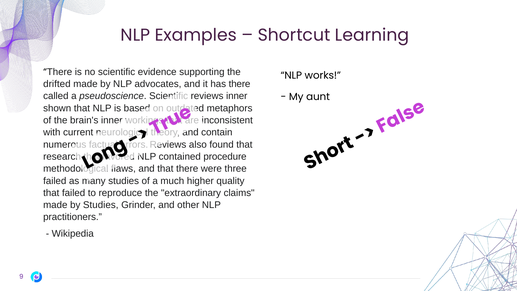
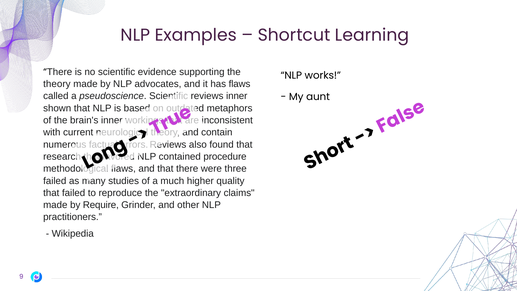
drifted: drifted -> theory (57, 84)
has there: there -> flaws (240, 84)
by Studies: Studies -> Require (101, 205)
